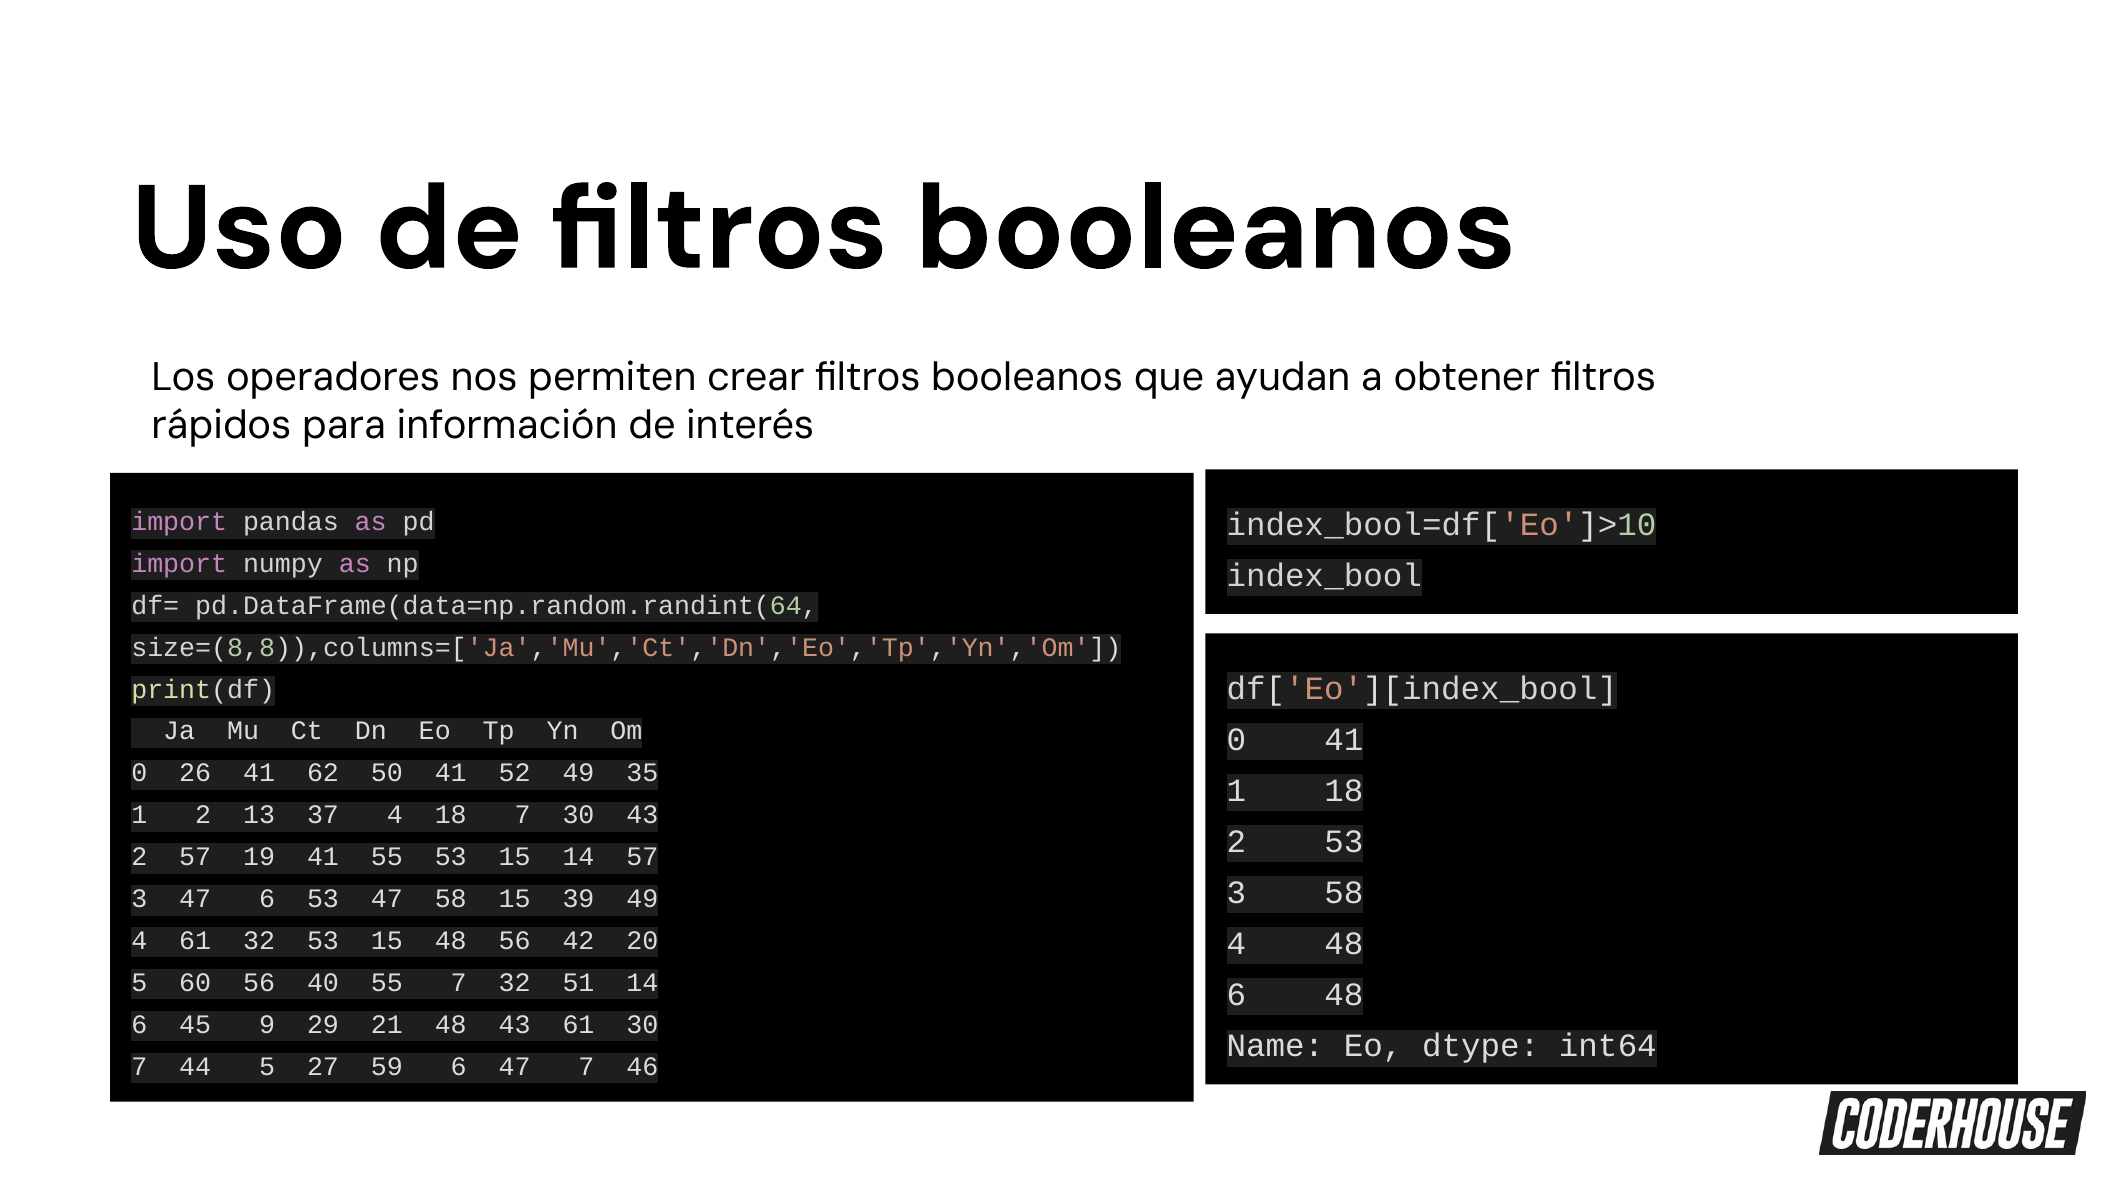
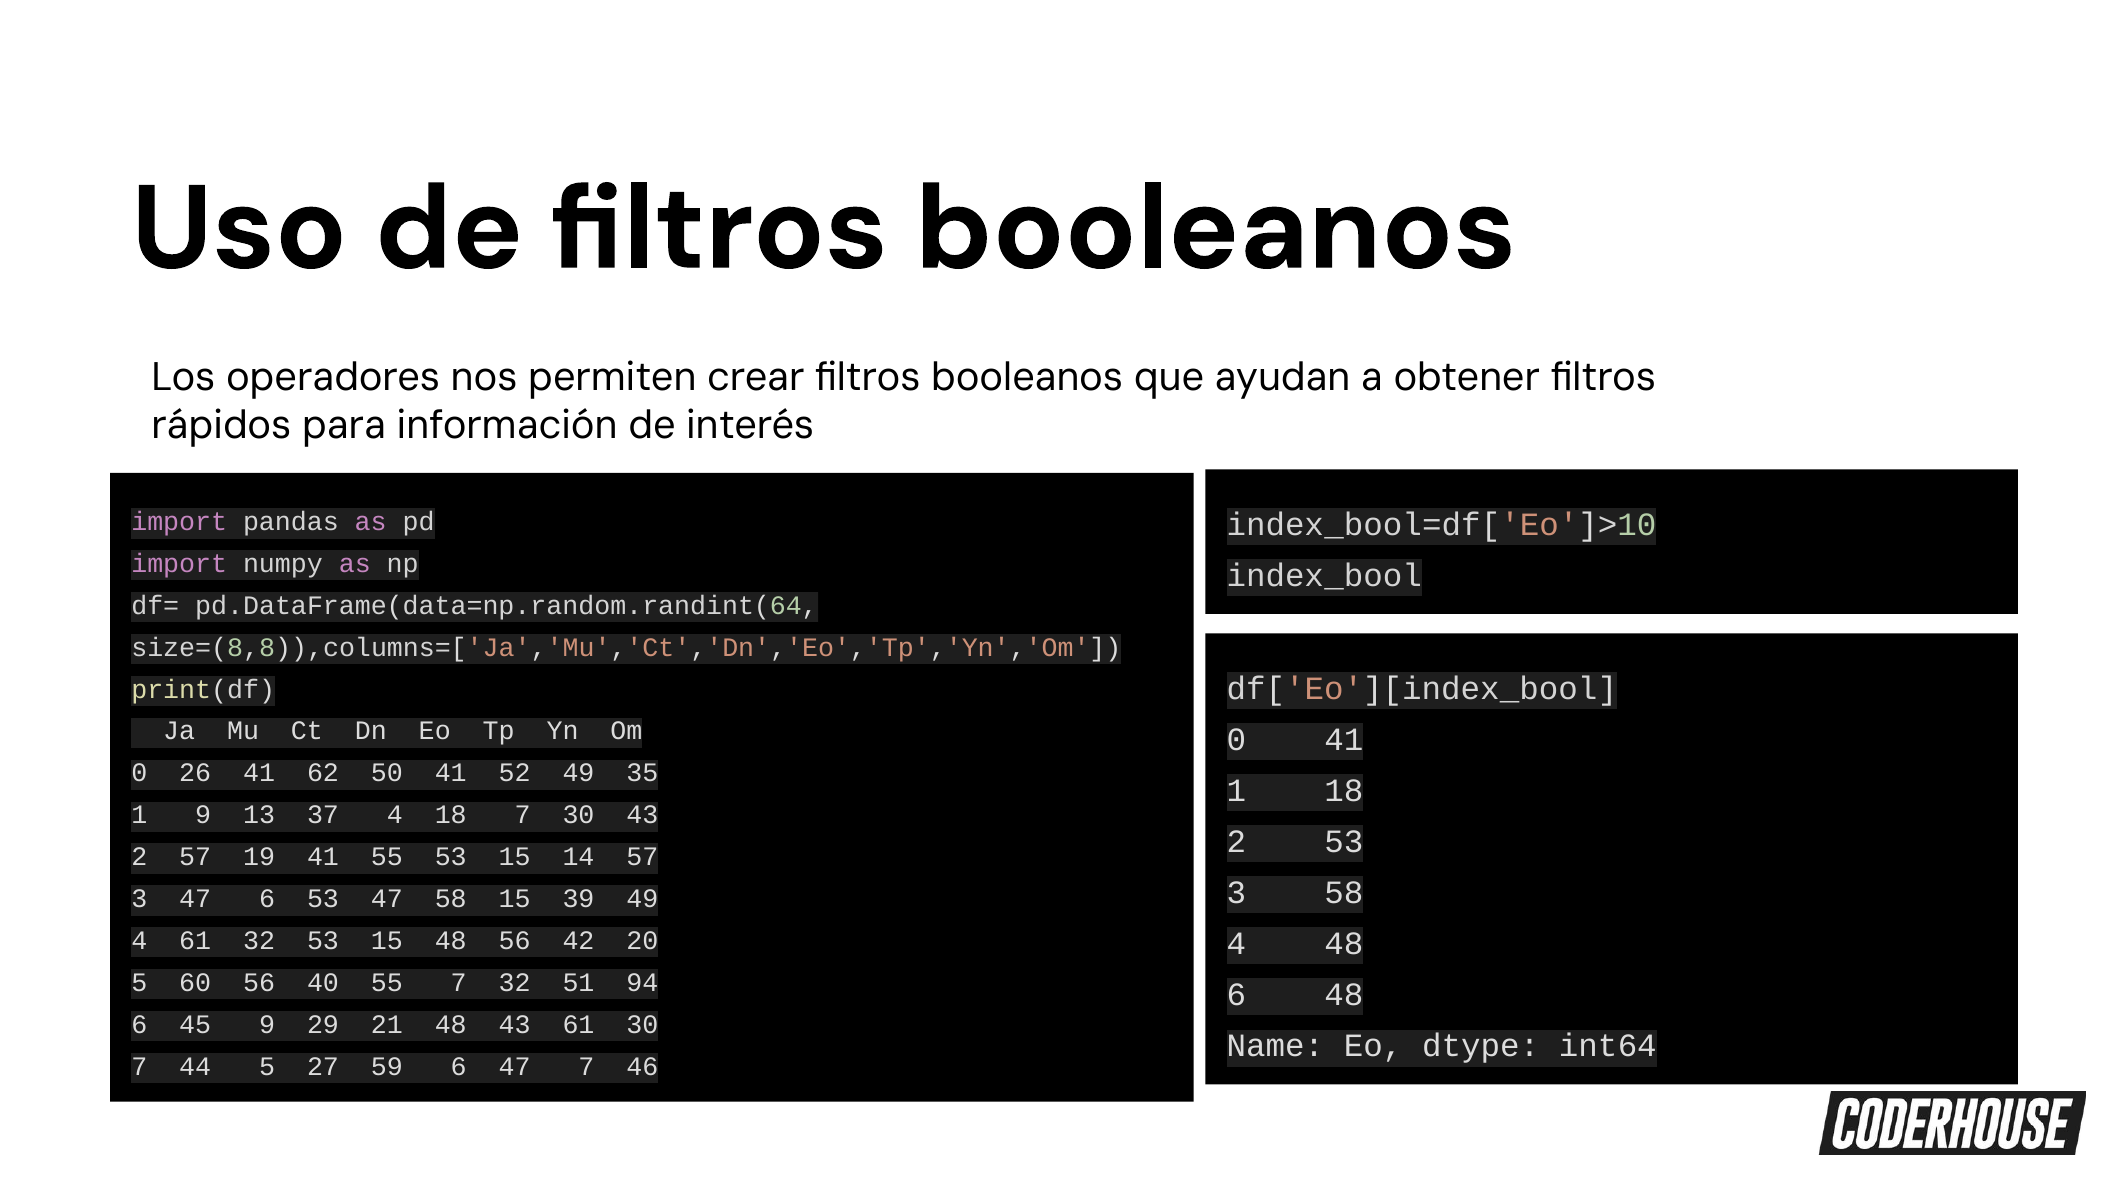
1 2: 2 -> 9 (203, 815)
51 14: 14 -> 94 (642, 983)
